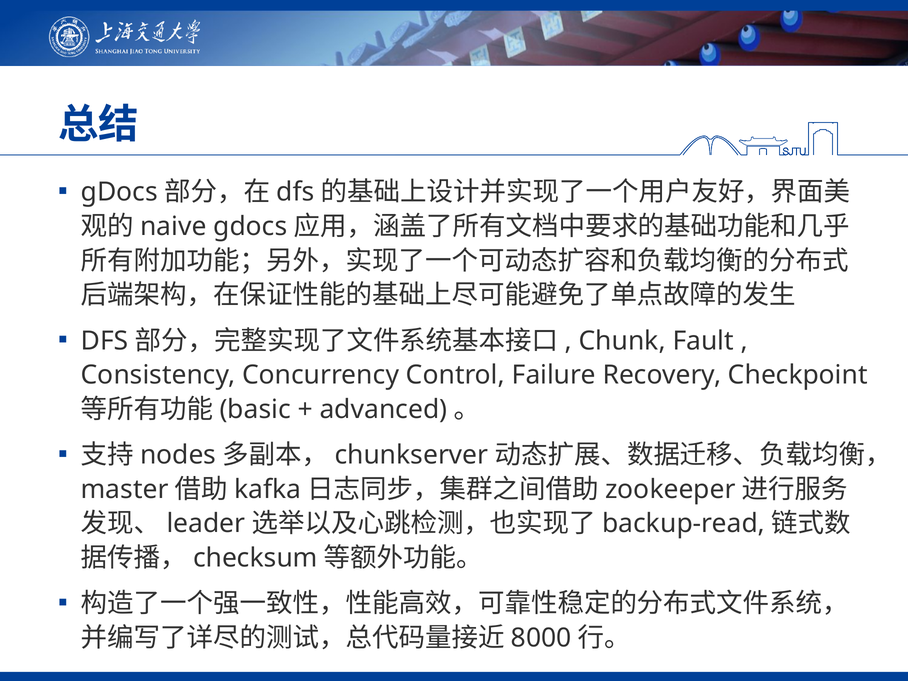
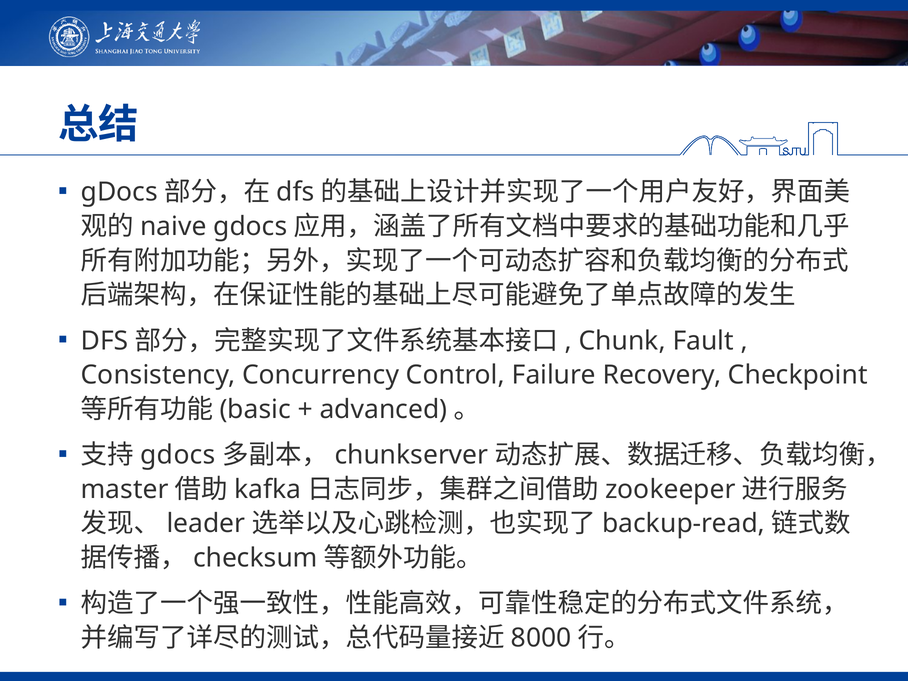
nodes: nodes -> gdocs (178, 455)
